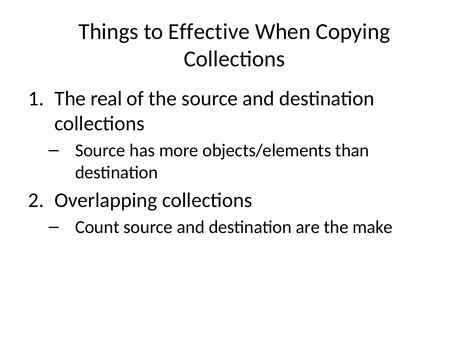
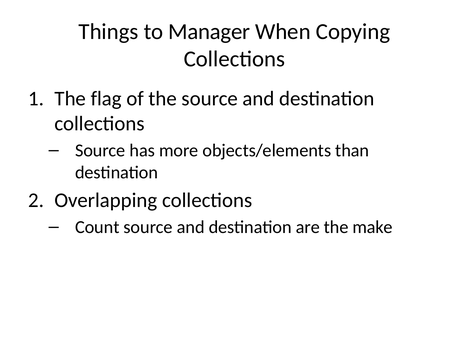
Effective: Effective -> Manager (209, 32)
real: real -> flag (106, 98)
